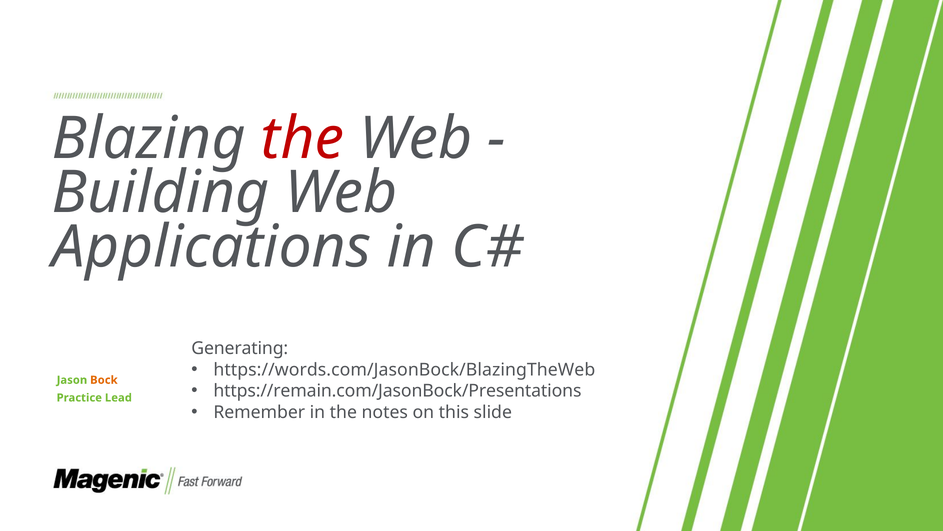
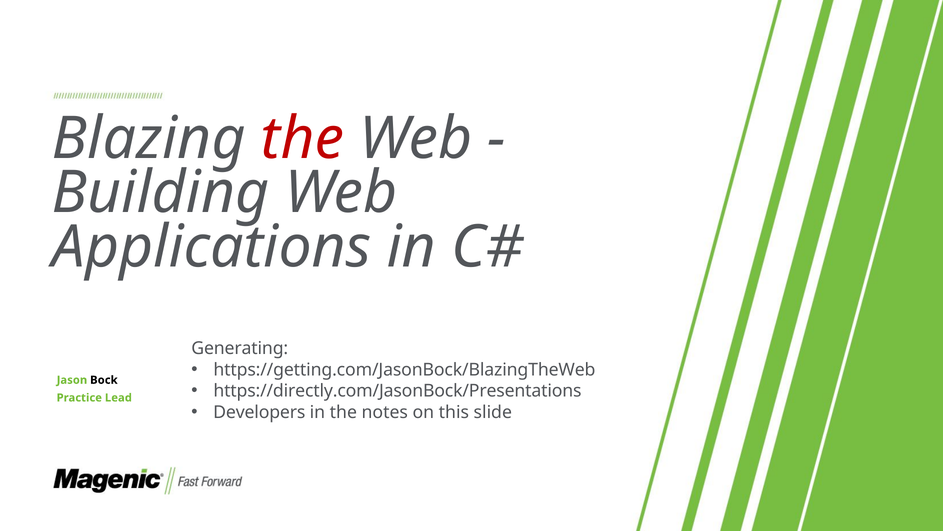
https://words.com/JasonBock/BlazingTheWeb: https://words.com/JasonBock/BlazingTheWeb -> https://getting.com/JasonBock/BlazingTheWeb (404, 369)
Bock colour: orange -> black (104, 380)
https://remain.com/JasonBock/Presentations: https://remain.com/JasonBock/Presentations -> https://directly.com/JasonBock/Presentations (397, 391)
Remember: Remember -> Developers (259, 412)
